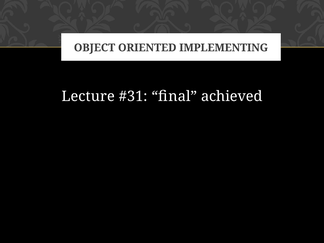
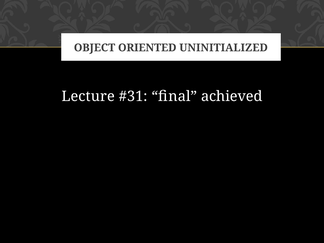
IMPLEMENTING: IMPLEMENTING -> UNINITIALIZED (224, 48)
